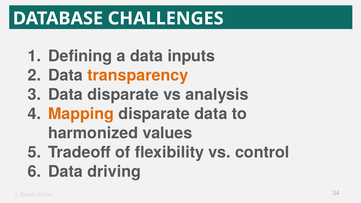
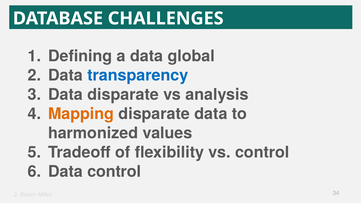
inputs: inputs -> global (191, 56)
transparency colour: orange -> blue (138, 75)
Data driving: driving -> control (114, 172)
